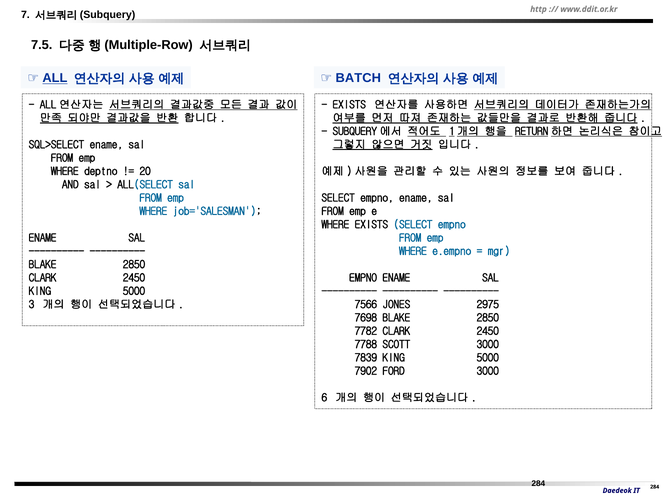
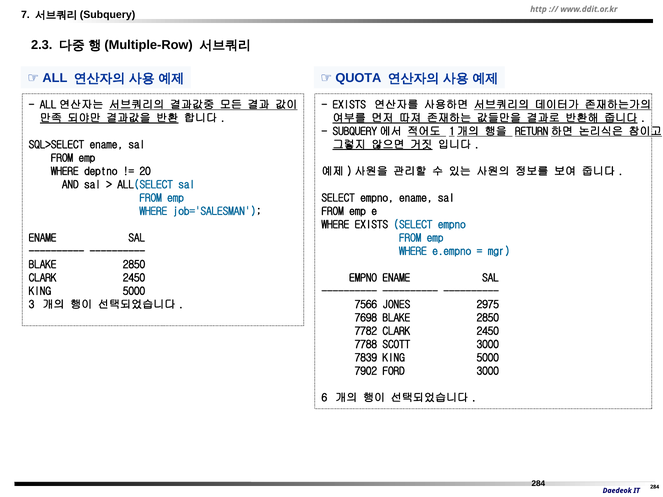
7.5: 7.5 -> 2.3 (42, 45)
ALL underline: present -> none (55, 78)
BATCH: BATCH -> QUOTA (358, 78)
